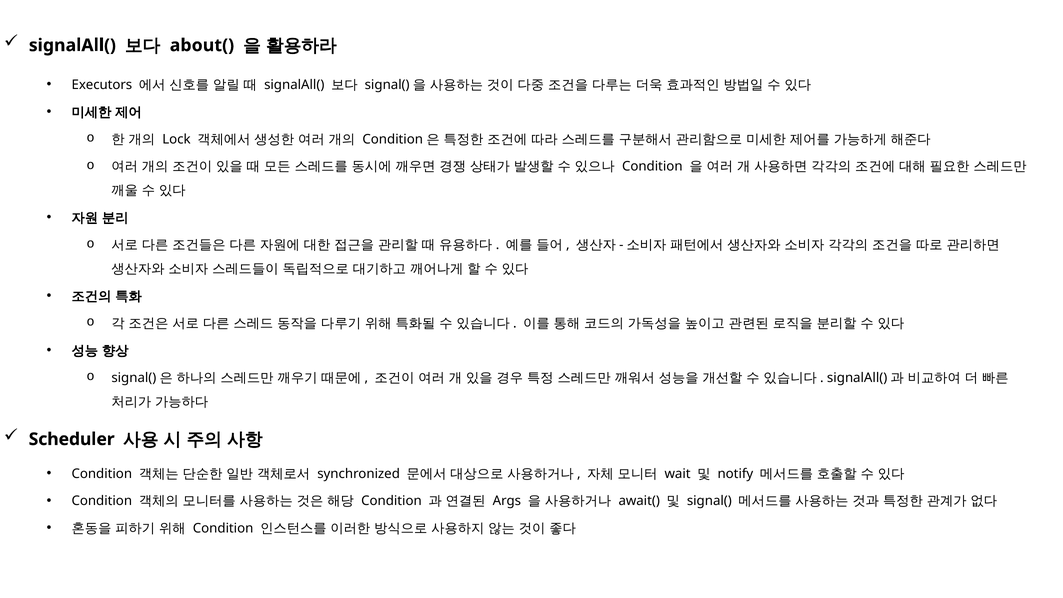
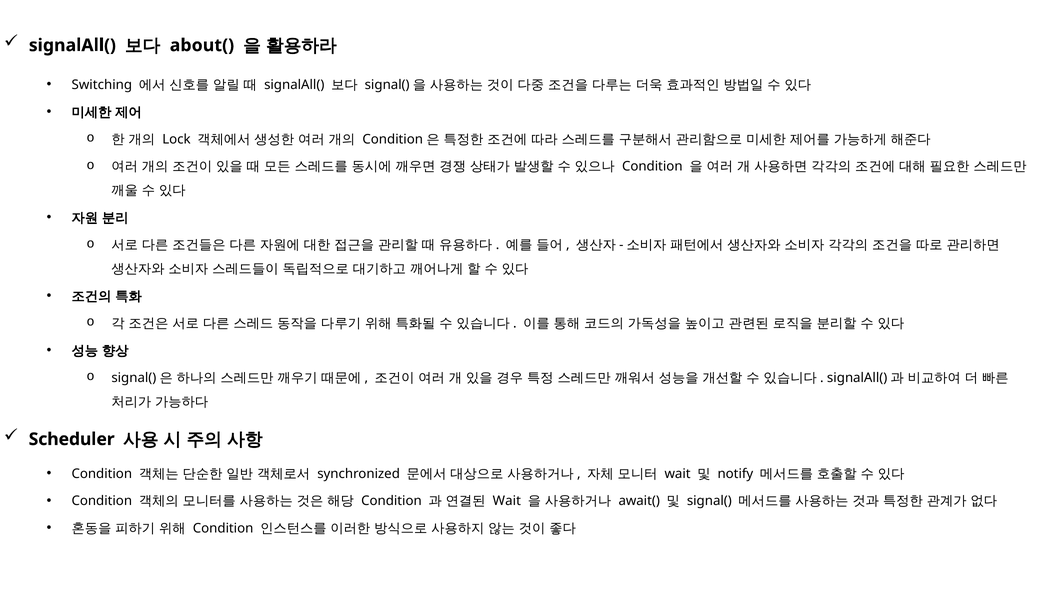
Executors: Executors -> Switching (102, 85)
Args: Args -> Wait (507, 501)
